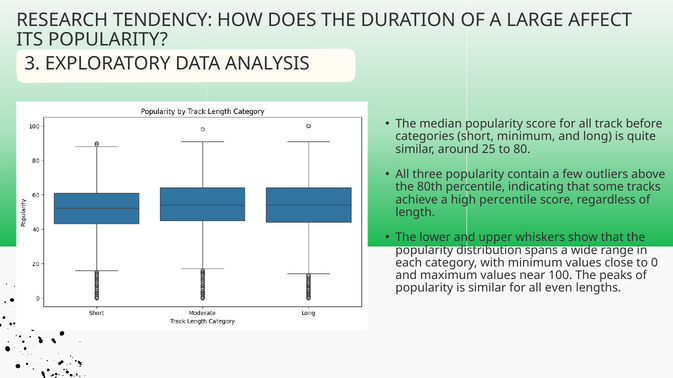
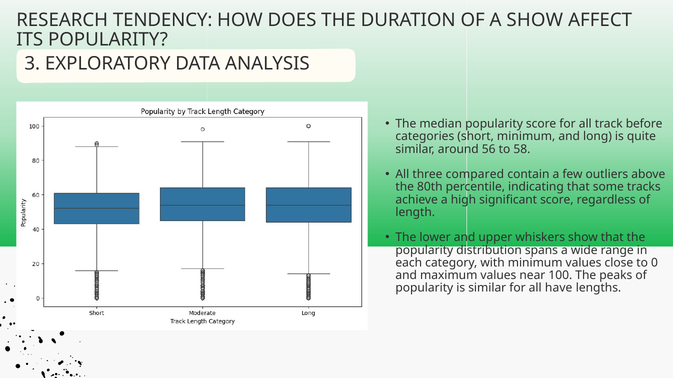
A LARGE: LARGE -> SHOW (535, 20)
25: 25 -> 56 (489, 149)
80: 80 -> 58 (522, 149)
three popularity: popularity -> compared (475, 175)
high percentile: percentile -> significant (508, 200)
even: even -> have (559, 288)
